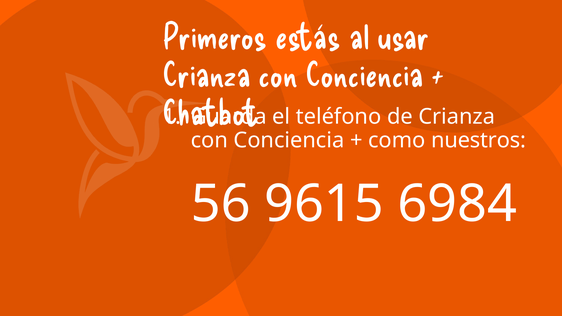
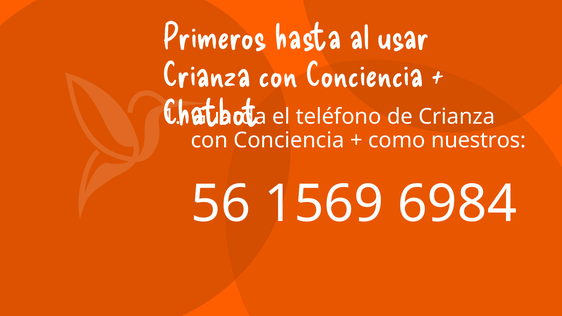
estás: estás -> hasta (308, 38)
9615: 9615 -> 1569 (324, 204)
